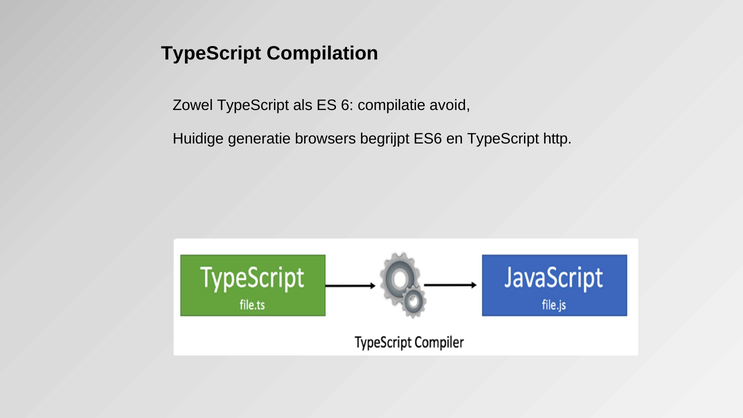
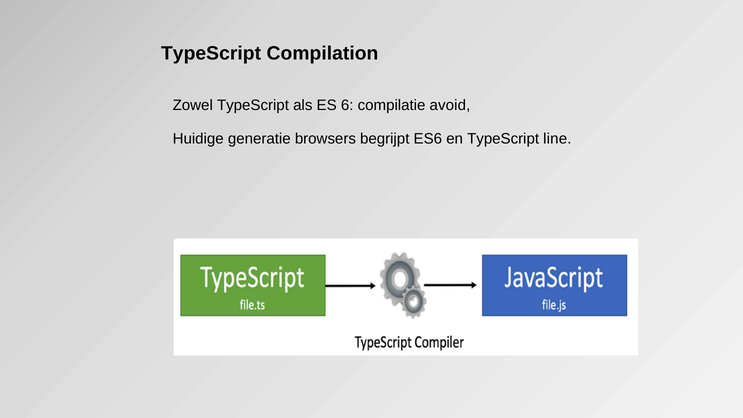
http: http -> line (557, 139)
